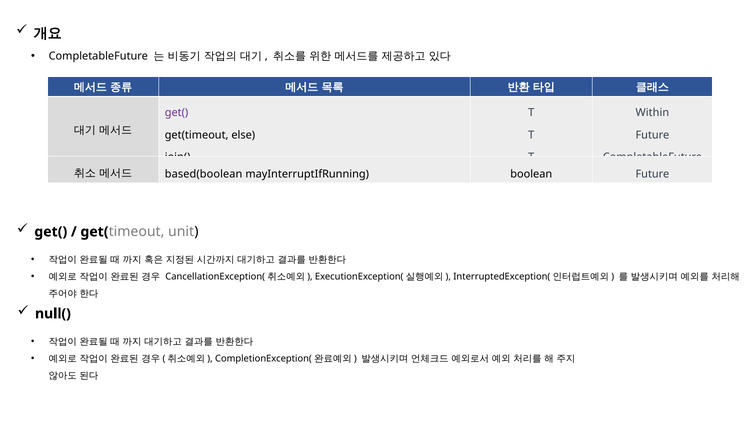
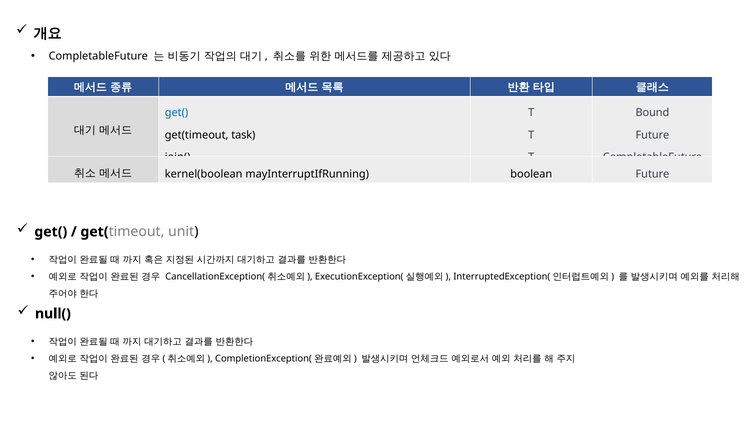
get( colour: purple -> blue (177, 112)
Within: Within -> Bound (652, 112)
else: else -> task (243, 135)
based(boolean: based(boolean -> kernel(boolean (204, 174)
